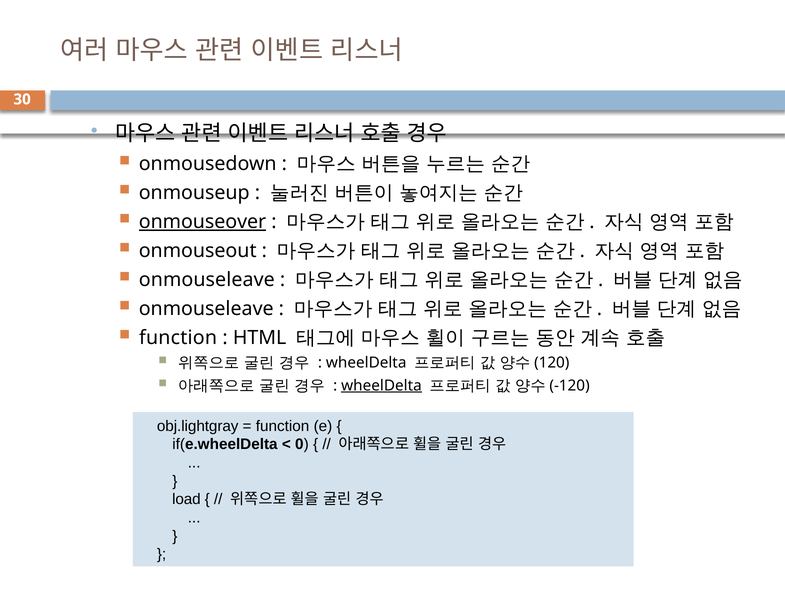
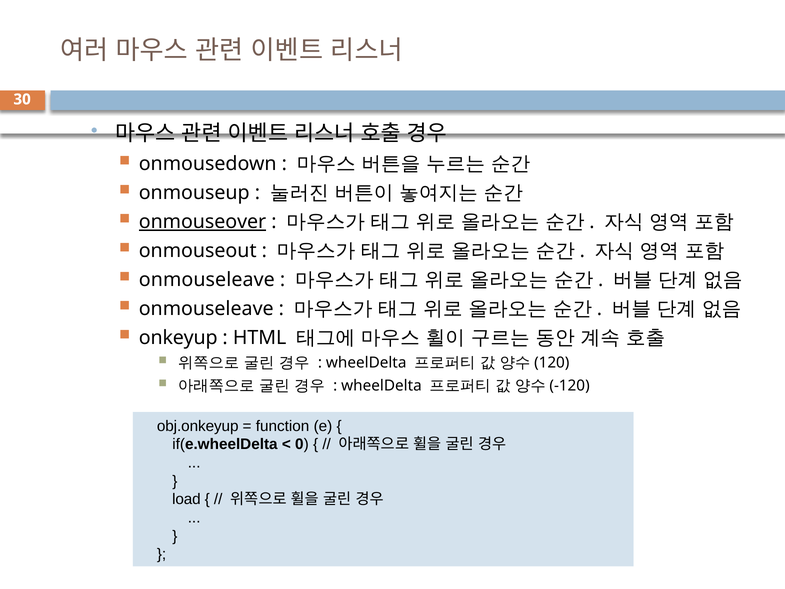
function: function -> onkeyup (178, 338)
wheelDelta underline: present -> none (381, 385)
obj.lightgray: obj.lightgray -> obj.onkeyup (198, 426)
